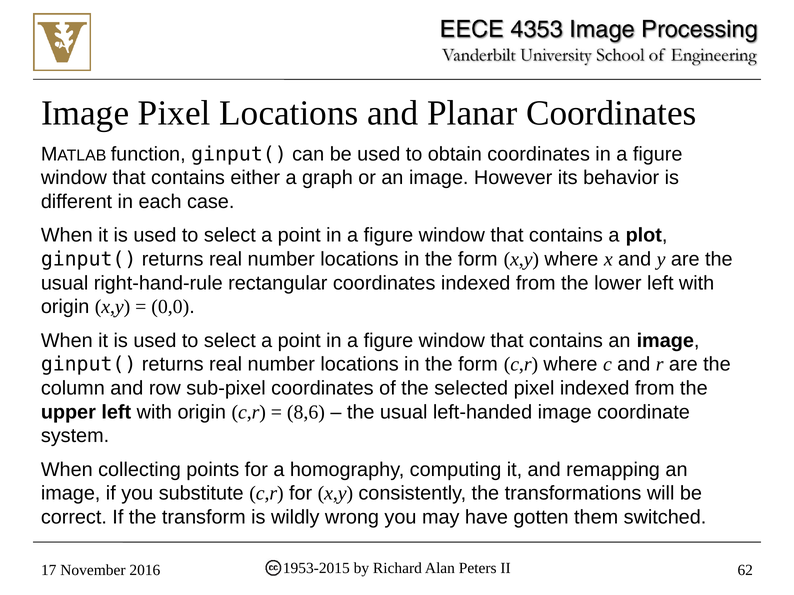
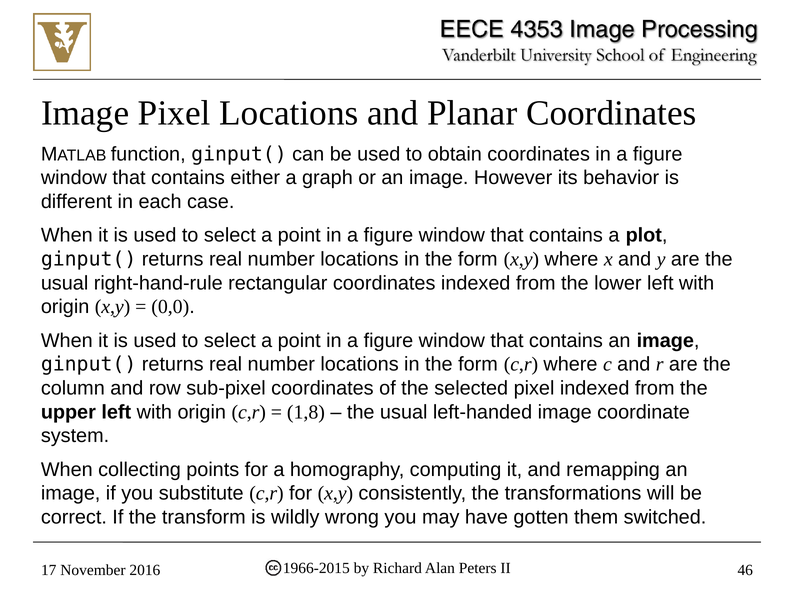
8,6: 8,6 -> 1,8 (306, 412)
1953-2015: 1953-2015 -> 1966-2015 (316, 569)
62: 62 -> 46 (745, 570)
